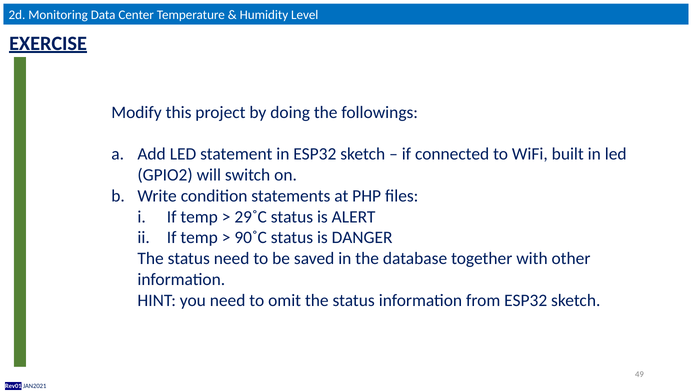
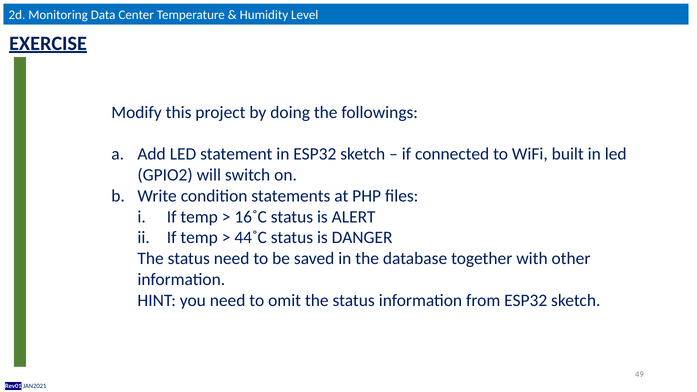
29˚C: 29˚C -> 16˚C (251, 217)
90˚C: 90˚C -> 44˚C (251, 238)
